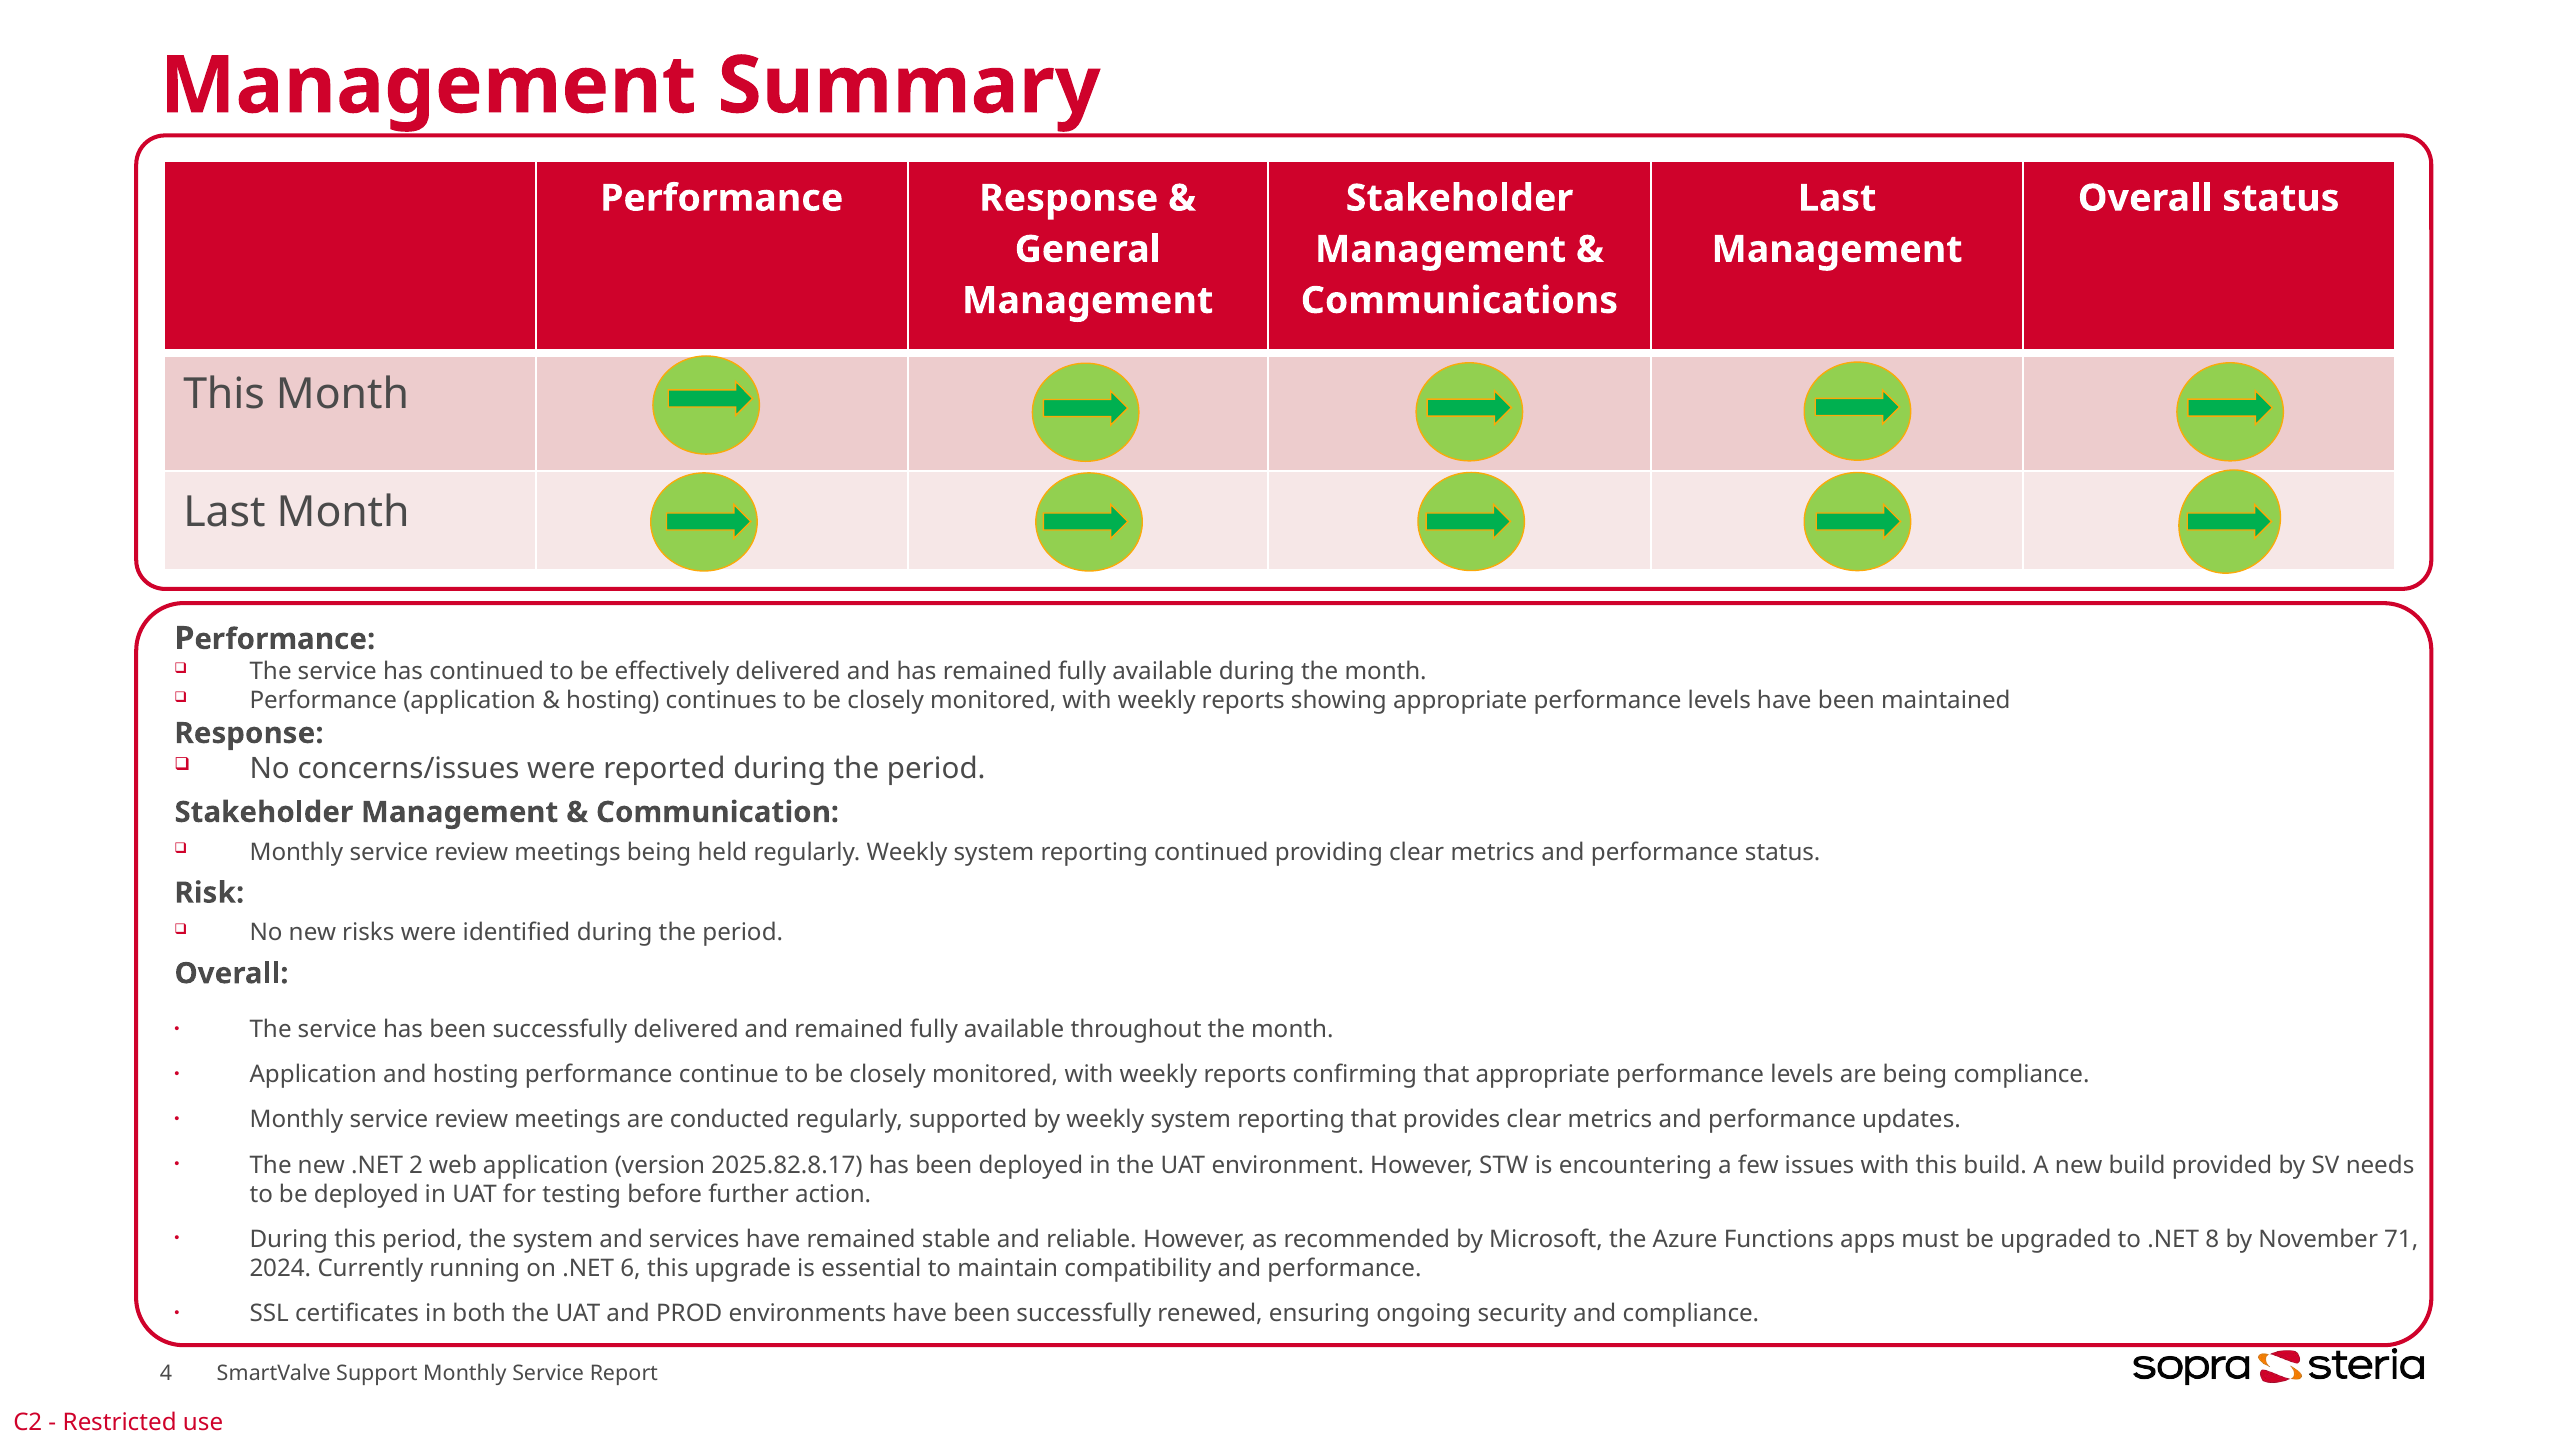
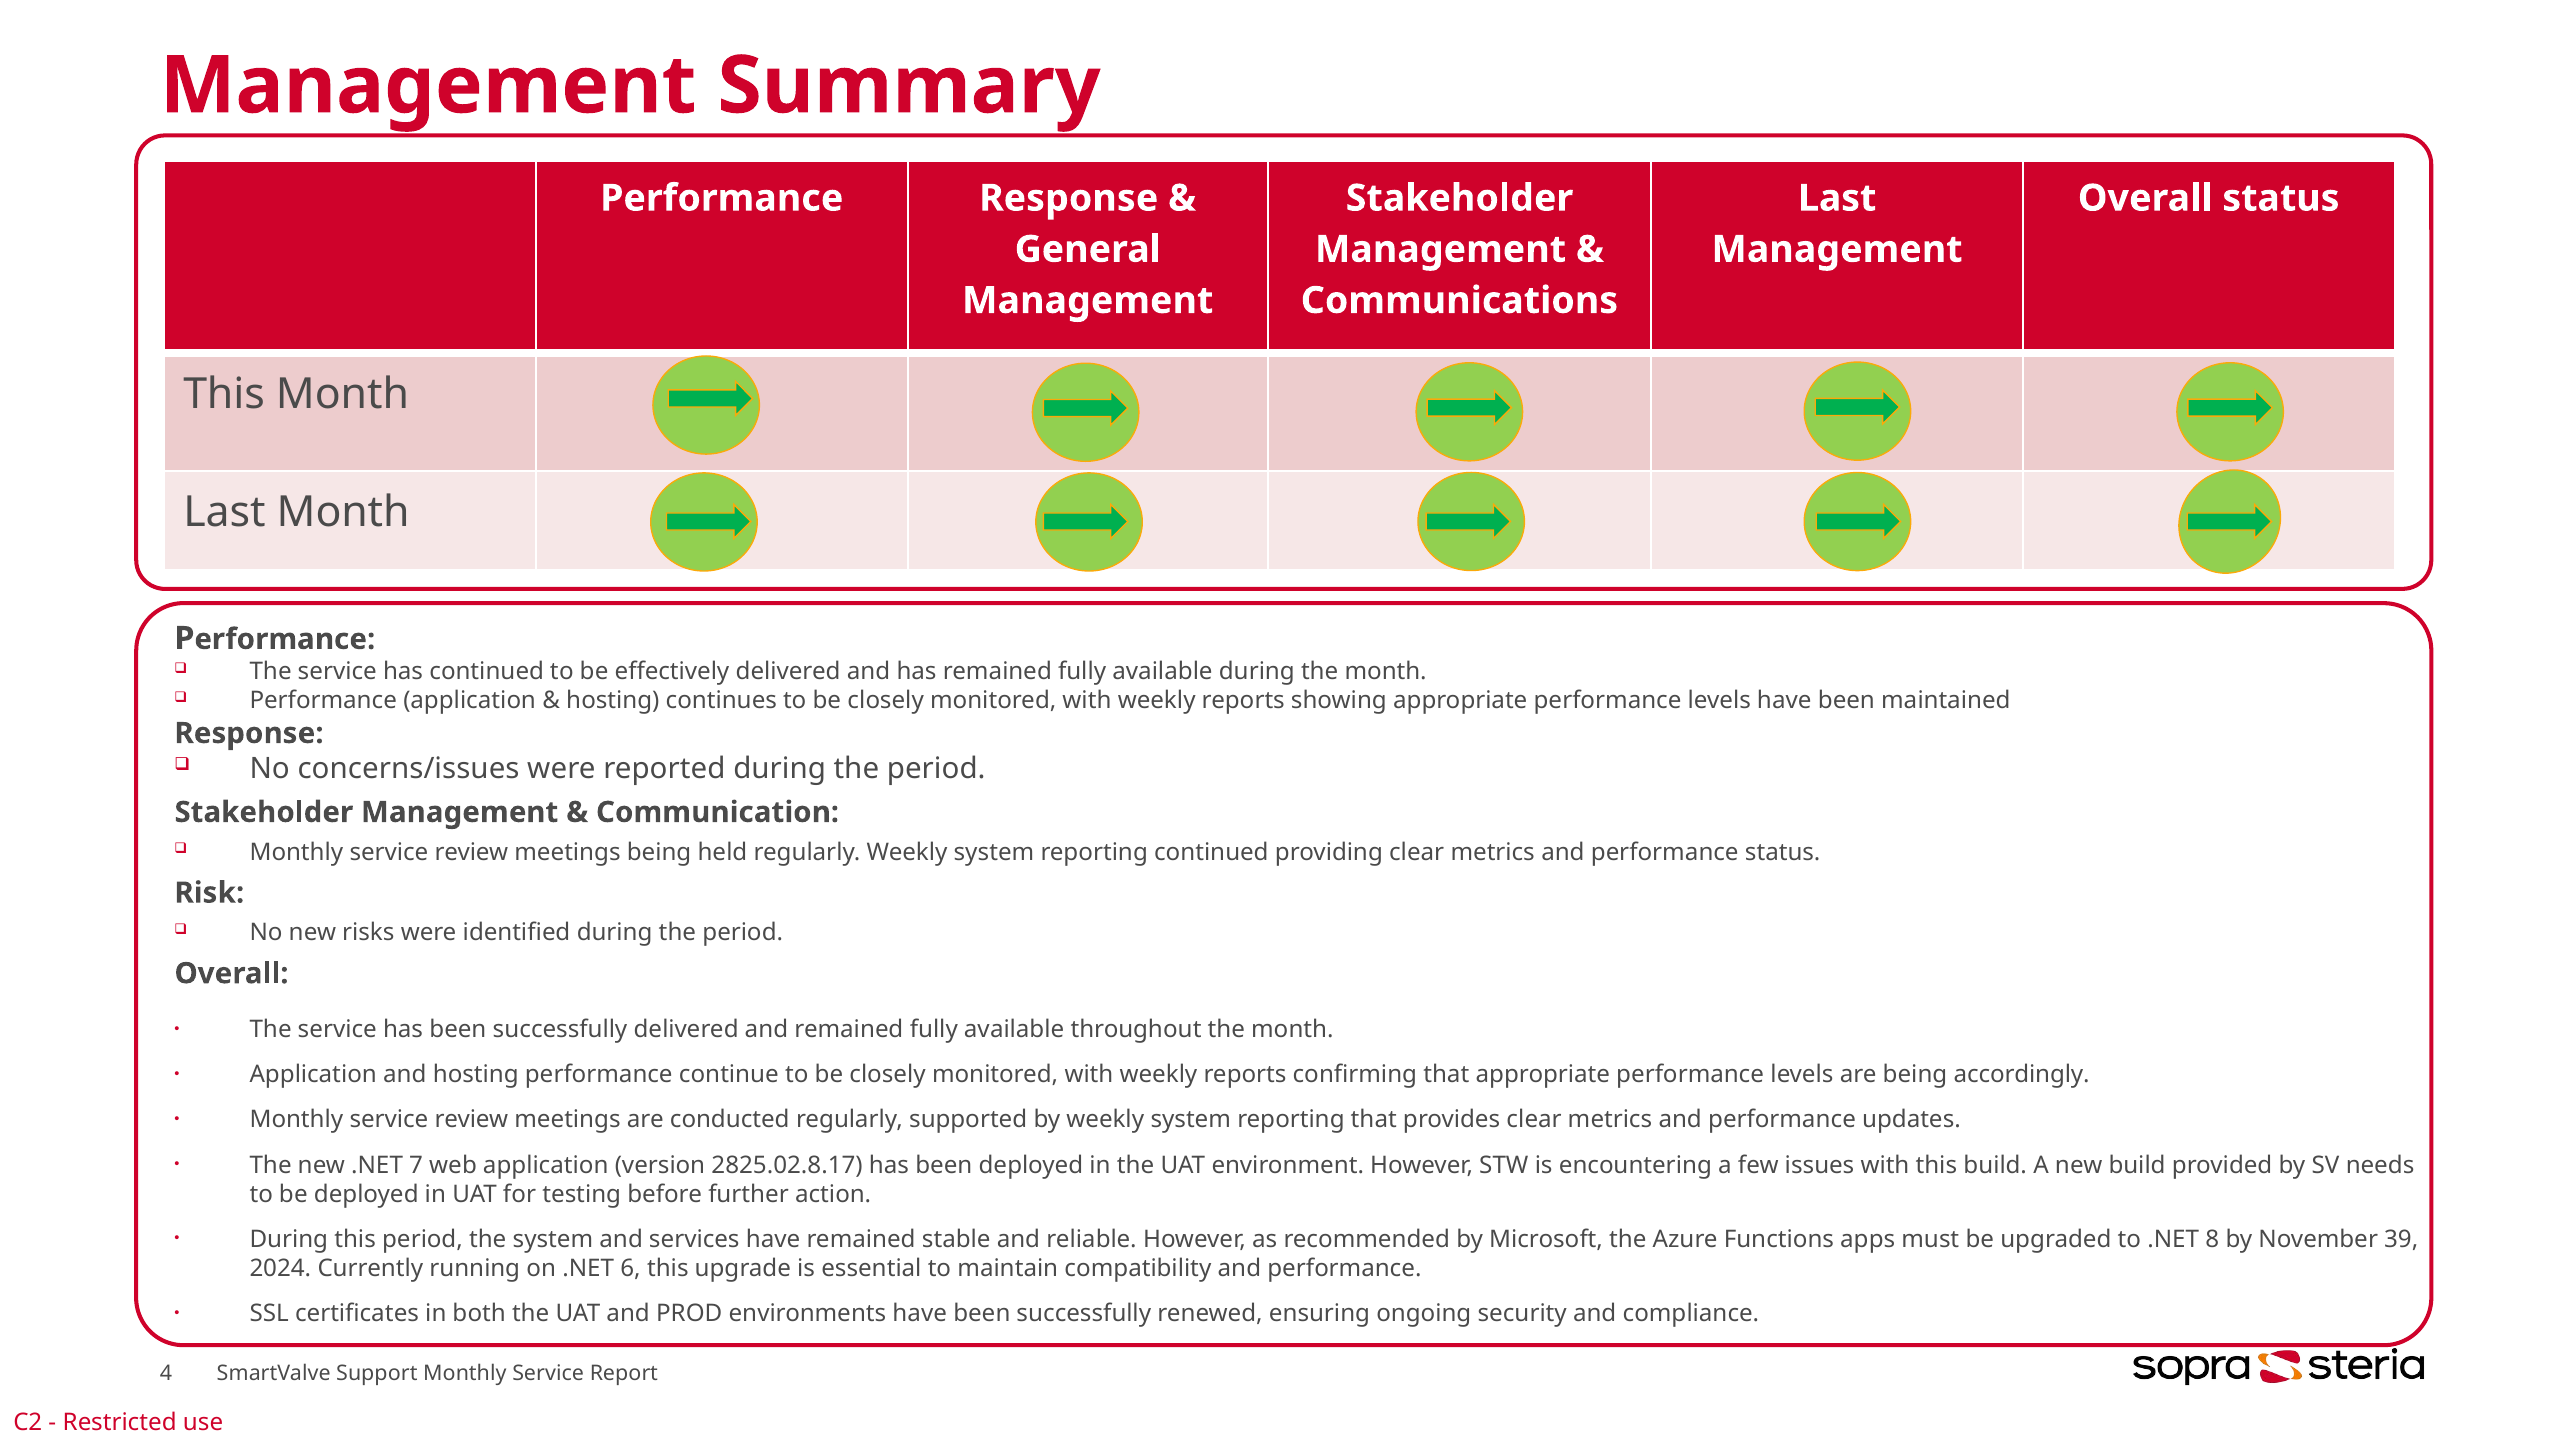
being compliance: compliance -> accordingly (2022, 1075)
2: 2 -> 7 (416, 1165)
2025.82.8.17: 2025.82.8.17 -> 2825.02.8.17 (787, 1165)
71: 71 -> 39 (2401, 1239)
